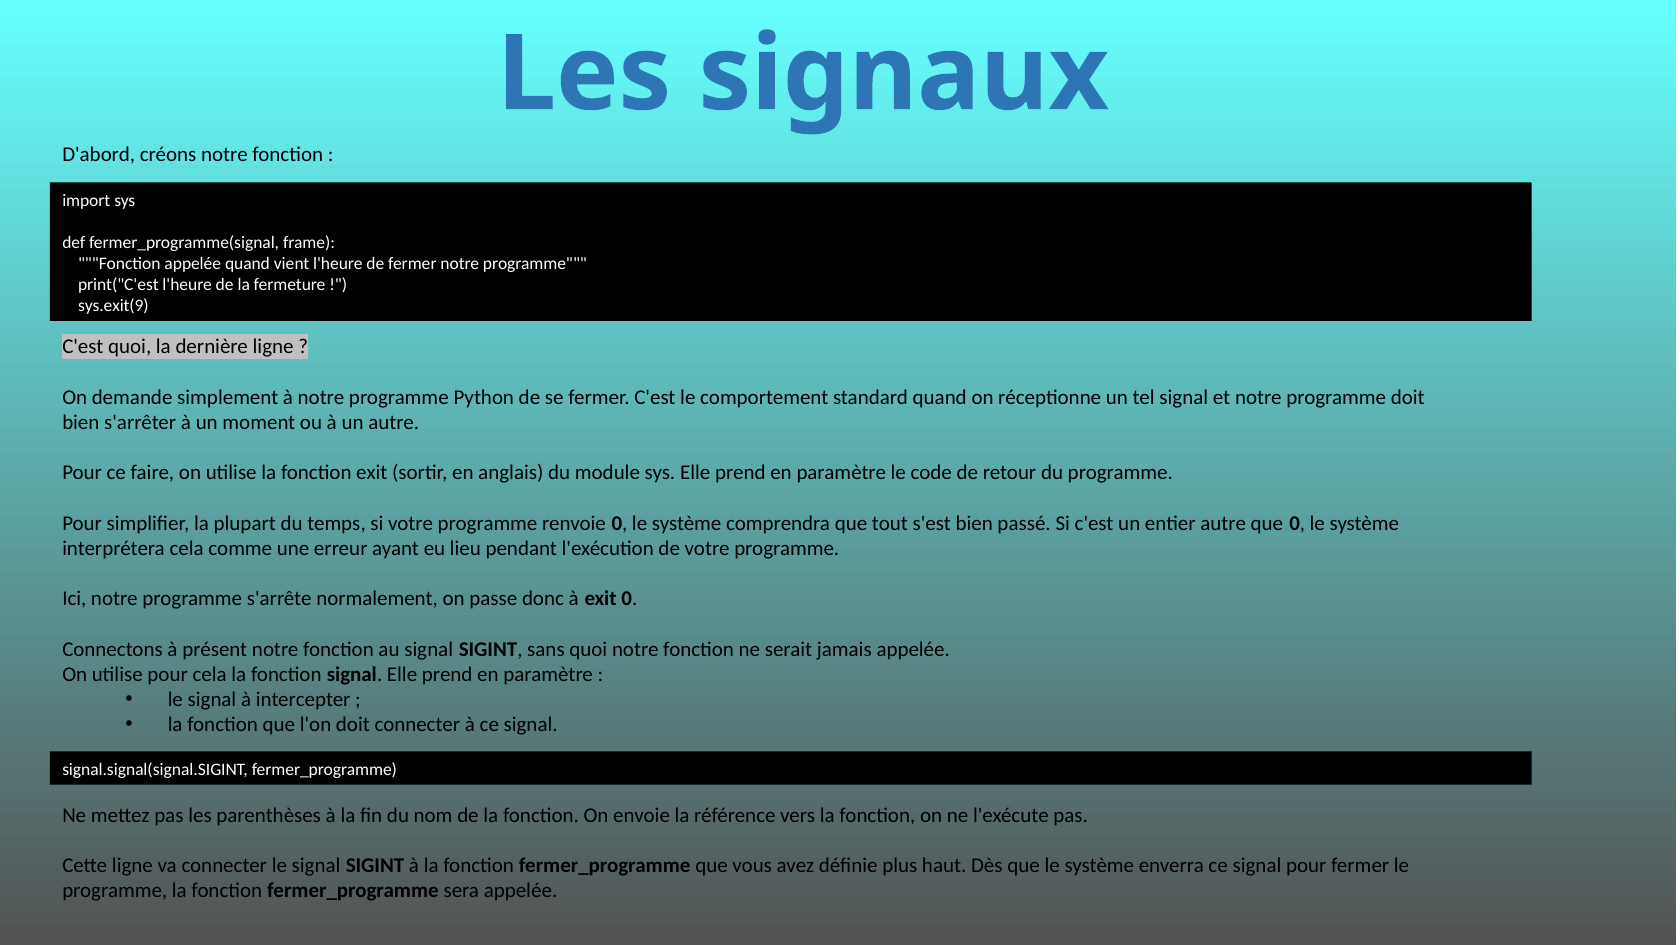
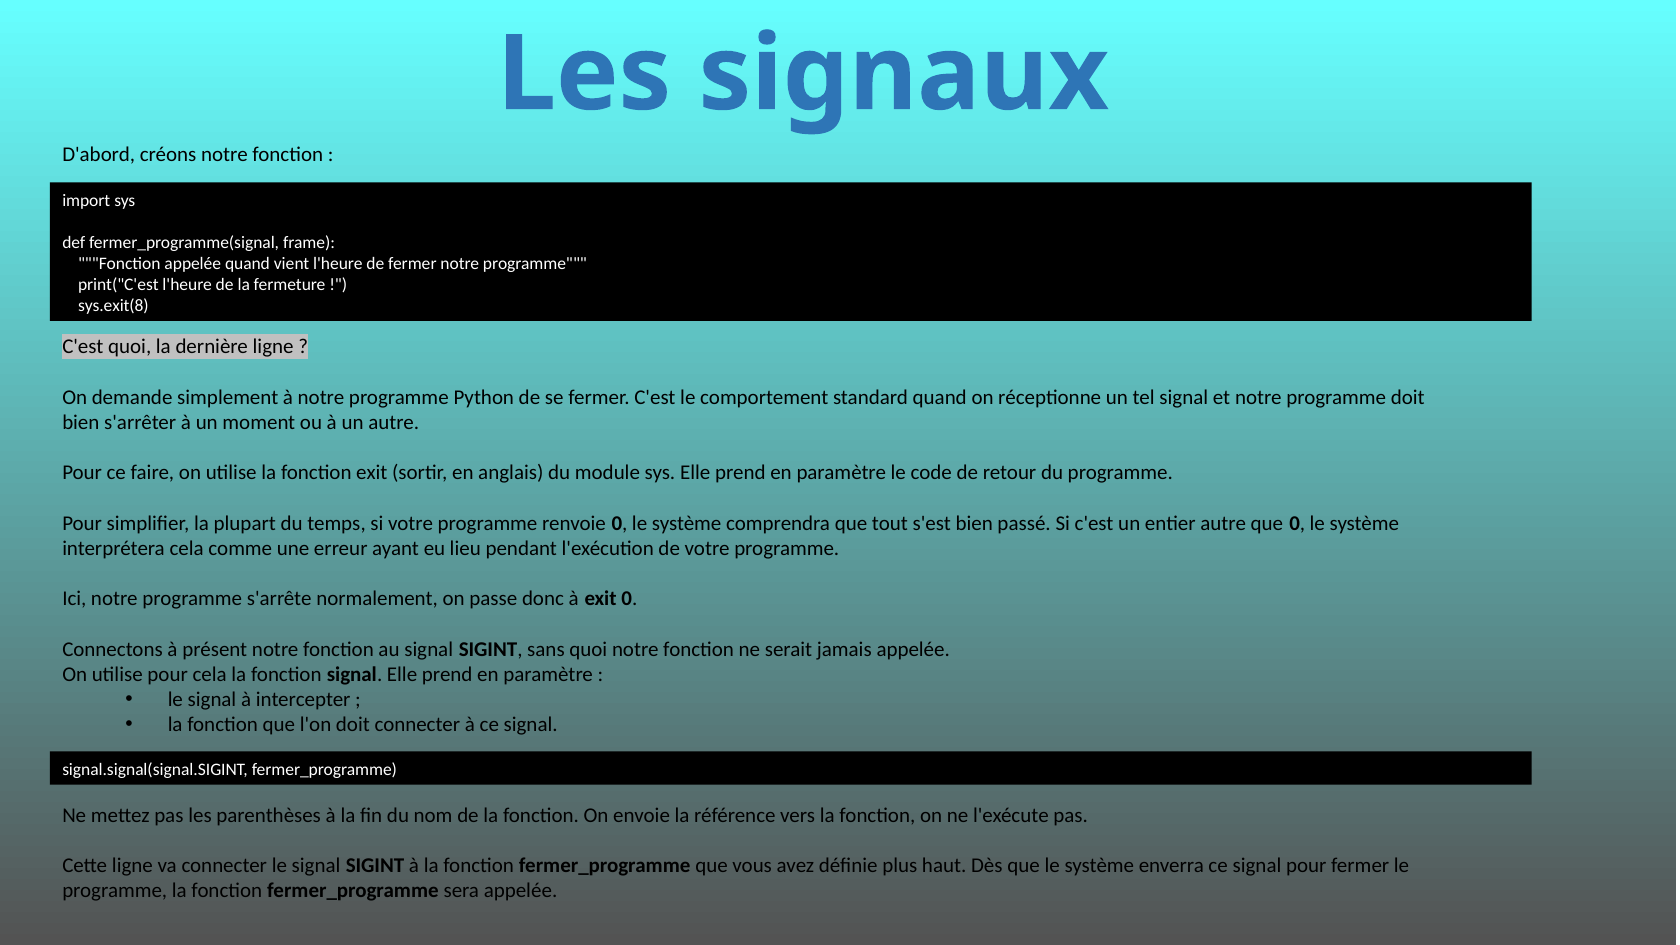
sys.exit(9: sys.exit(9 -> sys.exit(8 (113, 305)
